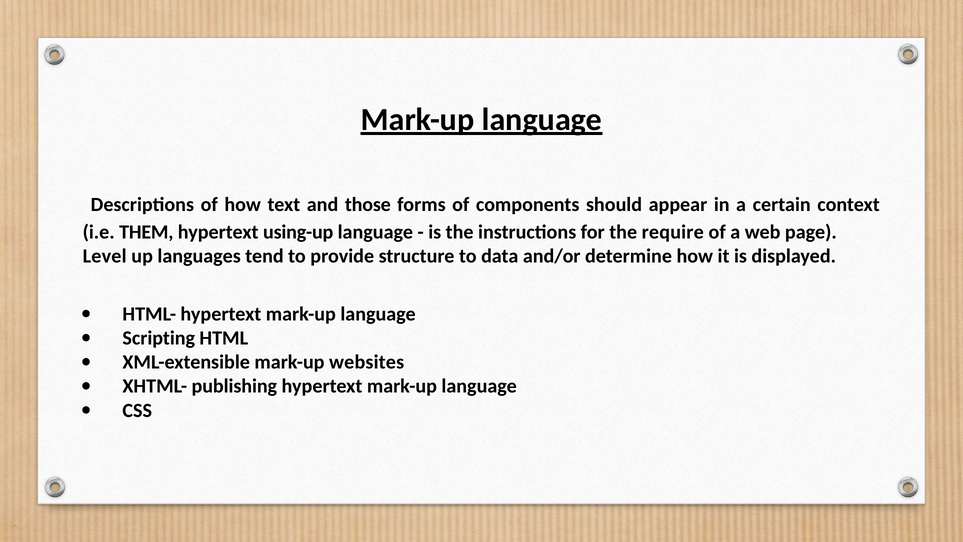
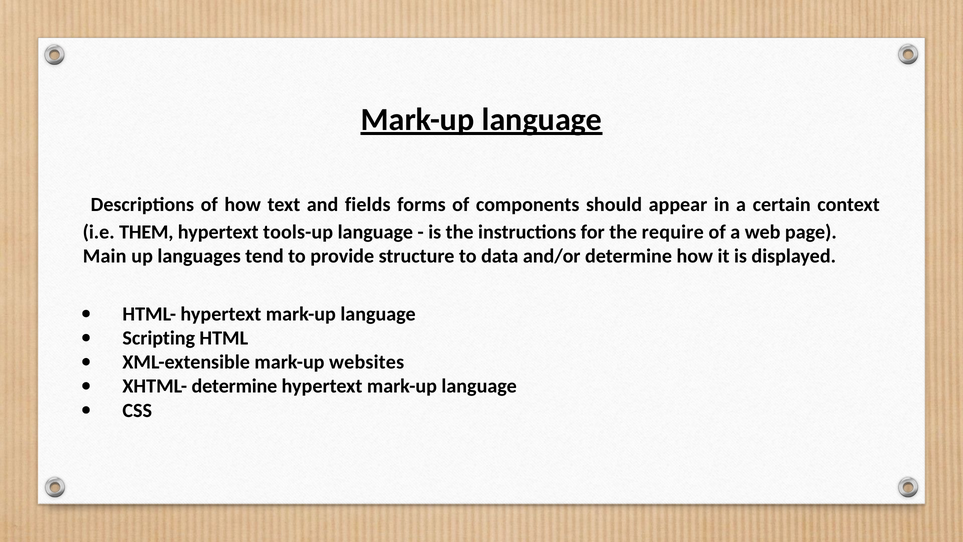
those: those -> fields (368, 205)
using-up: using-up -> tools-up (298, 232)
Level: Level -> Main (105, 256)
XHTML- publishing: publishing -> determine (234, 386)
